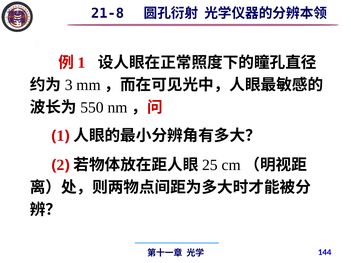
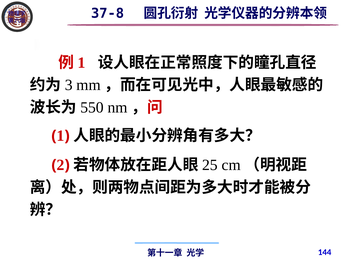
21-8: 21-8 -> 37-8 (108, 13)
